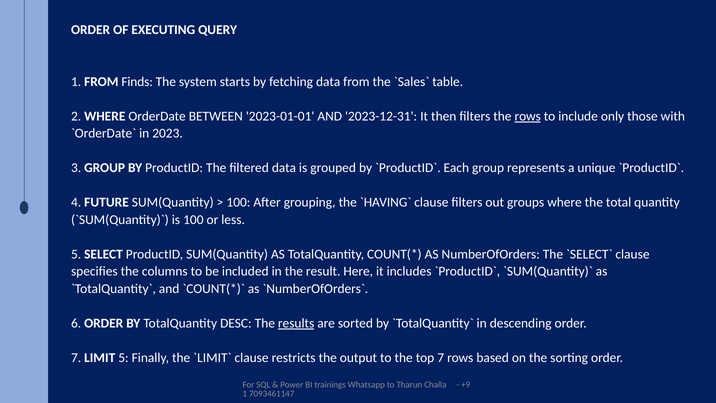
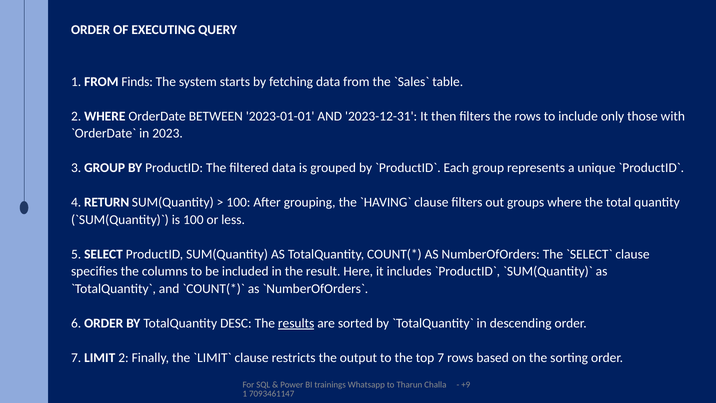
rows underline: present -> none (528, 116)
FUTURE: FUTURE -> RETURN (107, 202)
LIMIT 5: 5 -> 2 (123, 357)
